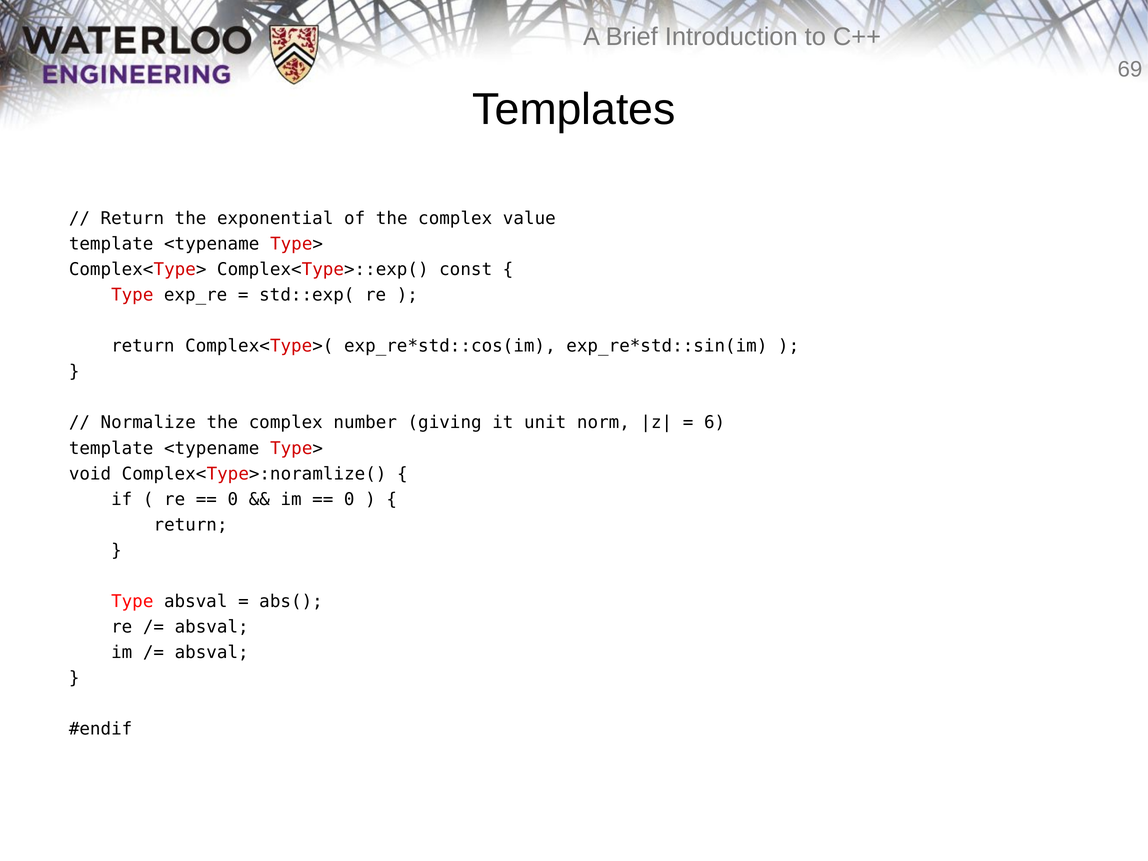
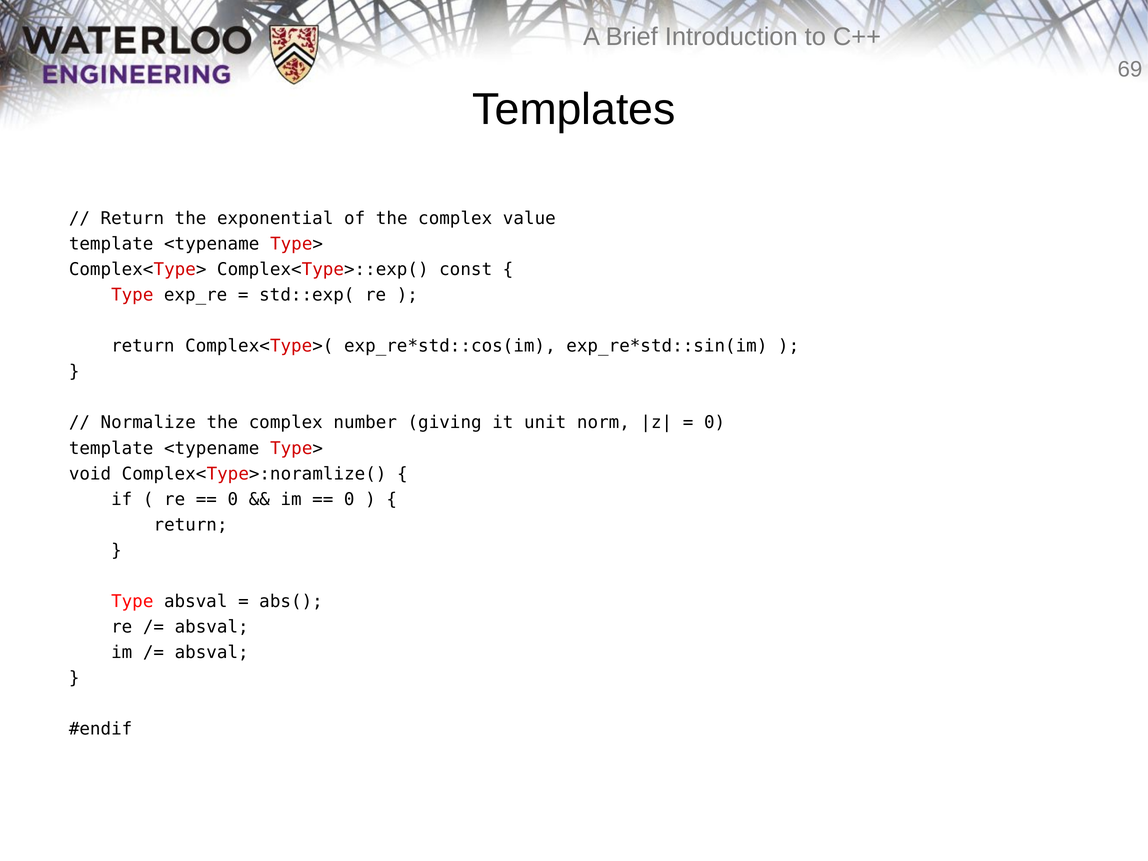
6: 6 -> 0 (715, 423)
